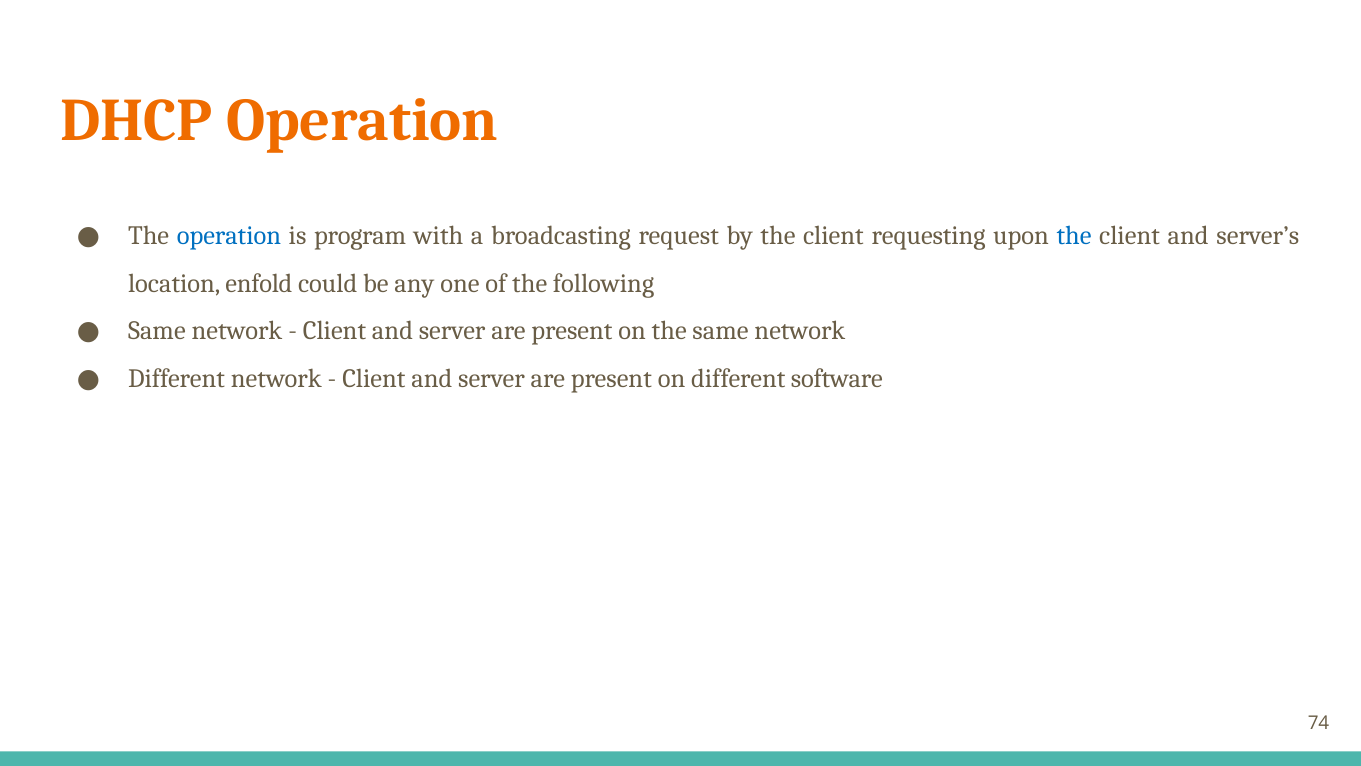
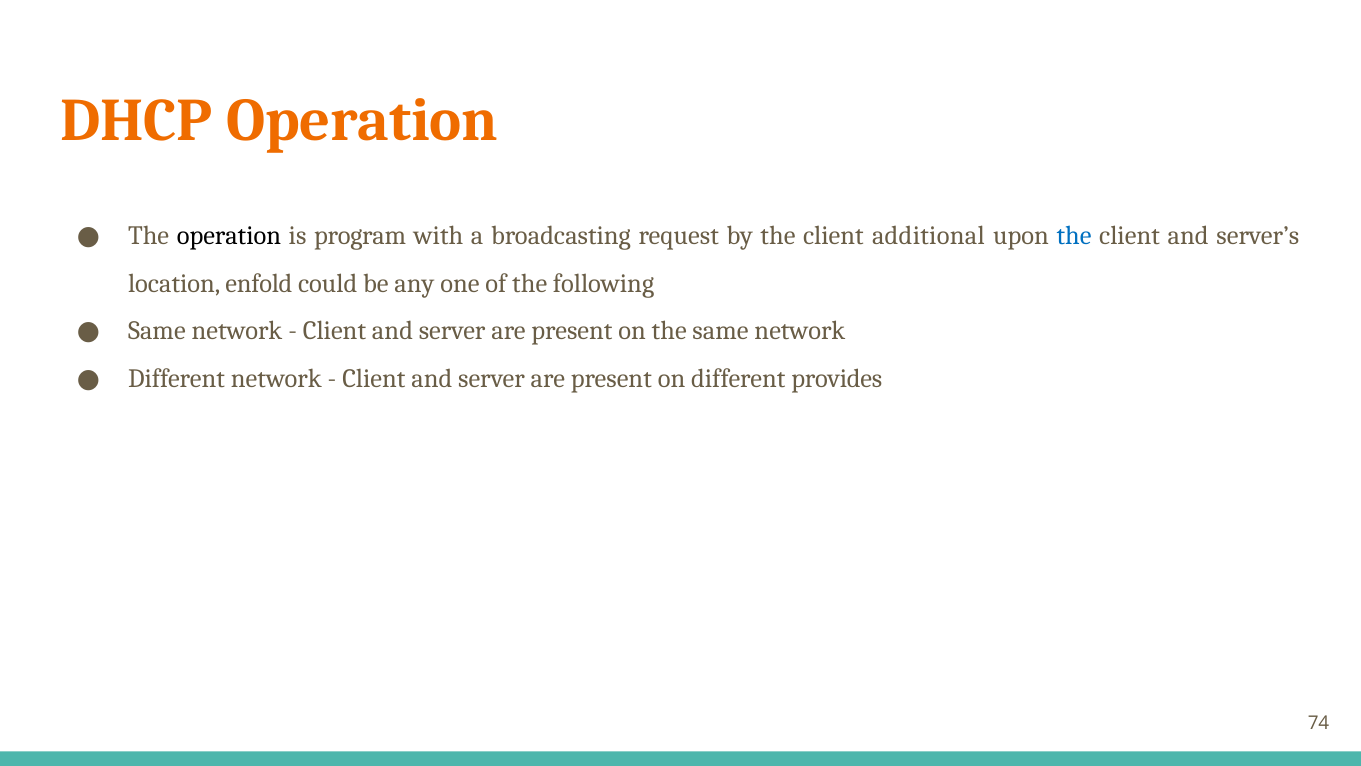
operation colour: blue -> black (229, 236)
requesting: requesting -> additional (928, 236)
software: software -> provides (837, 379)
